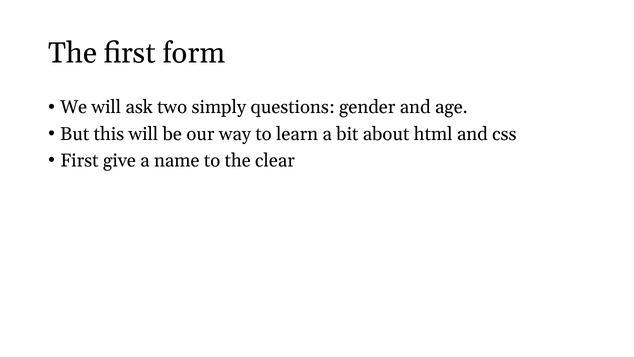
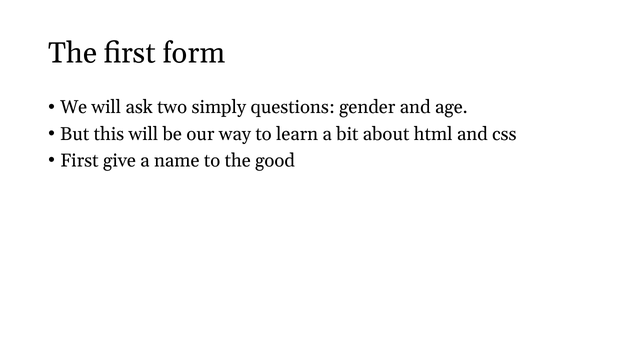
clear: clear -> good (275, 160)
